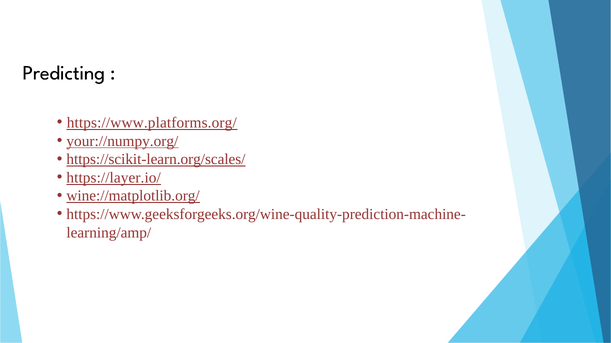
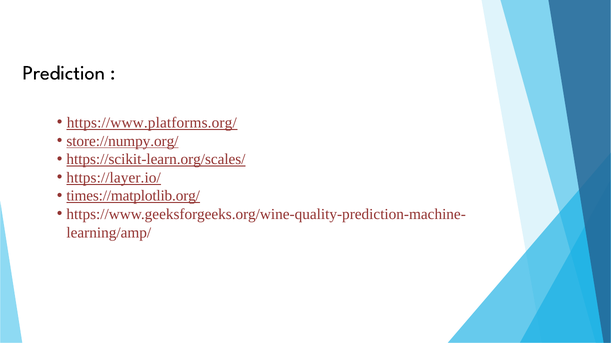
Predicting: Predicting -> Prediction (64, 73)
your://numpy.org/: your://numpy.org/ -> store://numpy.org/ (122, 141)
wine://matplotlib.org/: wine://matplotlib.org/ -> times://matplotlib.org/ (133, 196)
